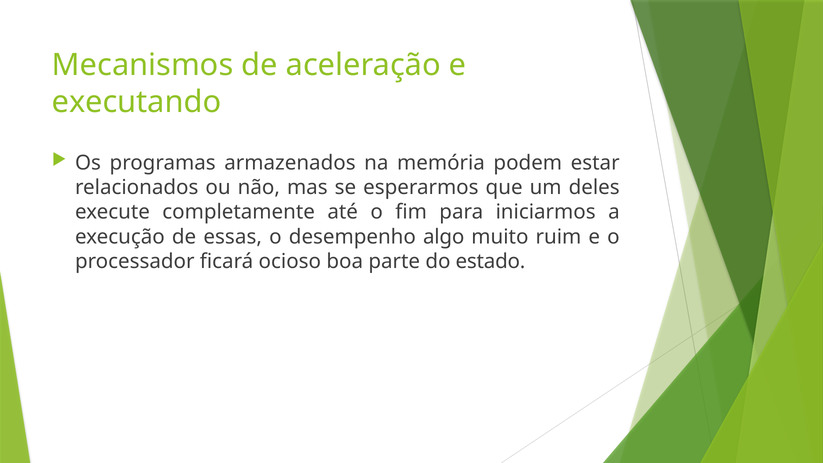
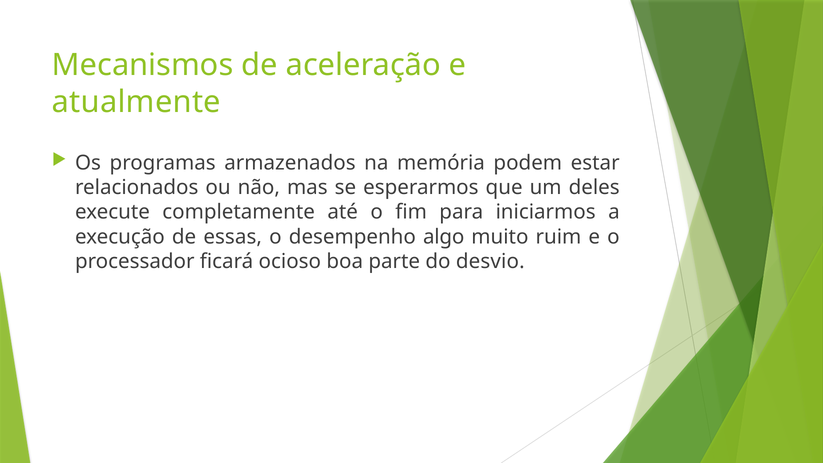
executando: executando -> atualmente (136, 102)
estado: estado -> desvio (490, 261)
